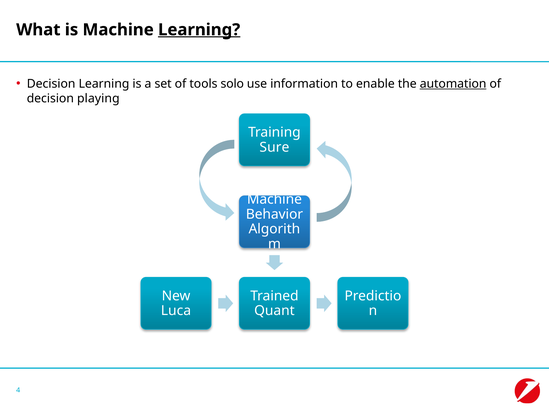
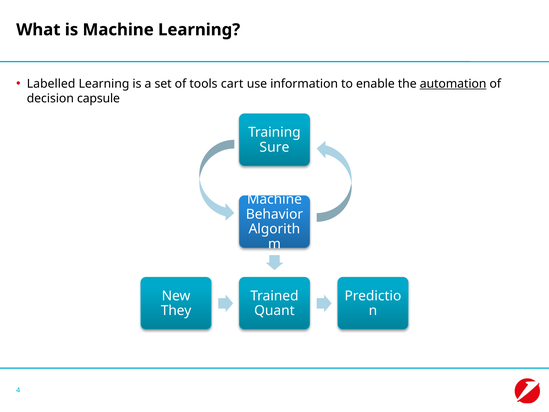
Learning underline: present -> none (199, 30)
Decision: Decision -> Labelled (51, 84)
solo: solo -> cart (232, 84)
playing: playing -> capsule (98, 98)
Luca: Luca -> They (176, 310)
